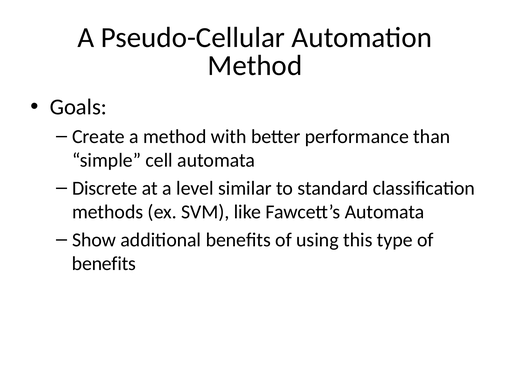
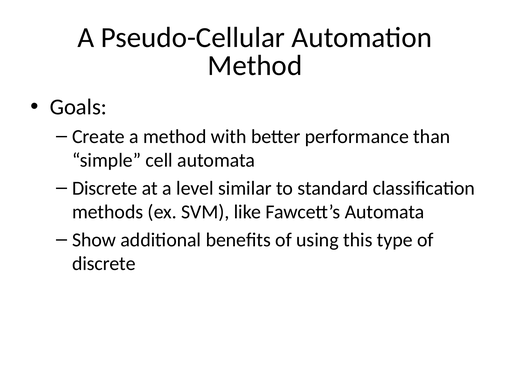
benefits: benefits -> discrete (104, 263)
